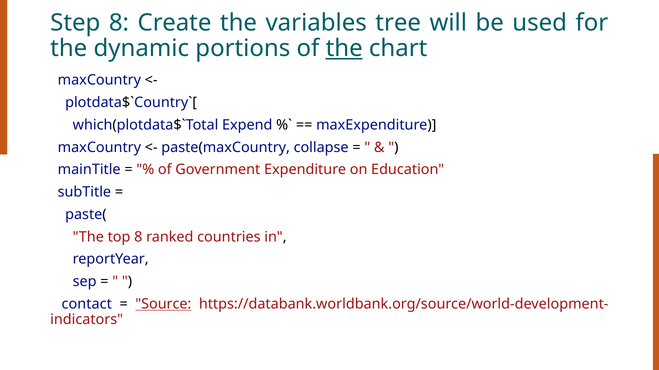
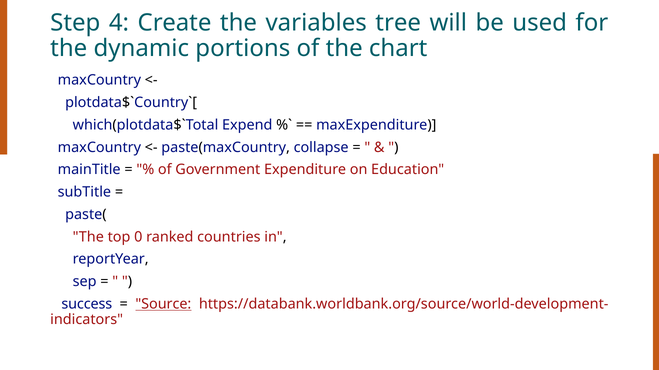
Step 8: 8 -> 4 (119, 23)
the underline: present -> none (344, 49)
top 8: 8 -> 0 (138, 237)
contact: contact -> success (87, 305)
